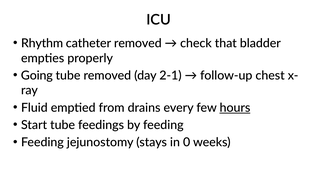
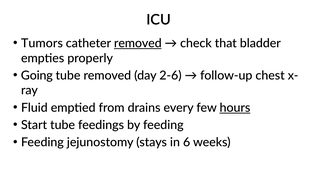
Rhythm: Rhythm -> Tumors (42, 43)
removed underline: none -> present (138, 43)
2-1: 2-1 -> 2-6 (170, 75)
0: 0 -> 6 (187, 142)
